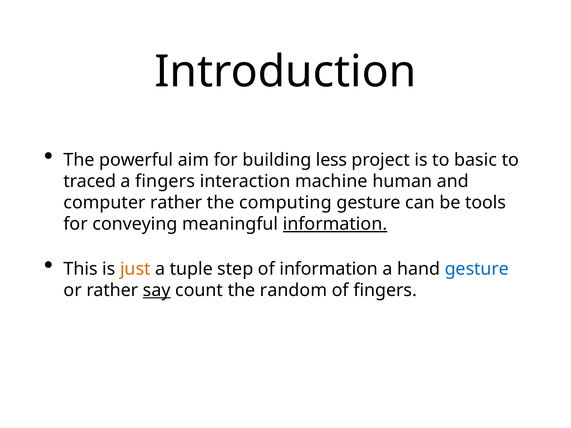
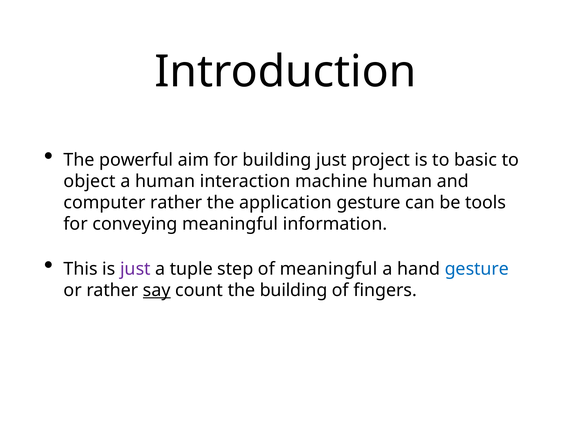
building less: less -> just (331, 160)
traced: traced -> object (90, 181)
a fingers: fingers -> human (165, 181)
computing: computing -> application (286, 203)
information underline: present -> none (335, 224)
just colour: orange -> purple (135, 269)
of information: information -> meaningful (329, 269)
the random: random -> building (294, 290)
